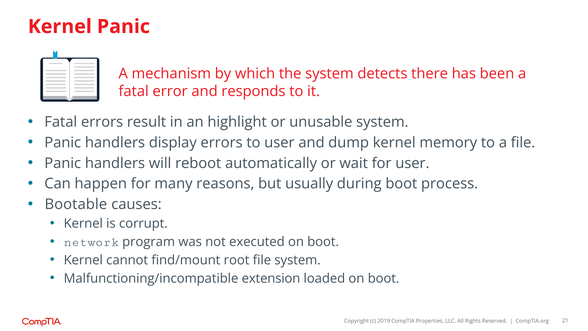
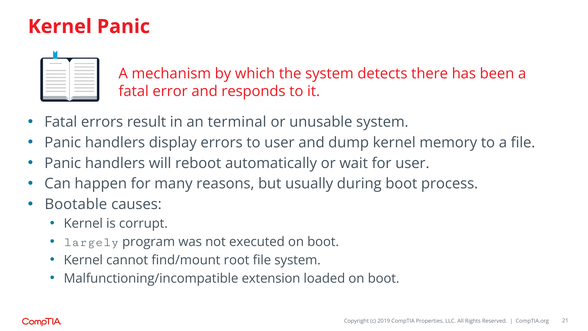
highlight: highlight -> terminal (237, 122)
network: network -> largely (91, 242)
